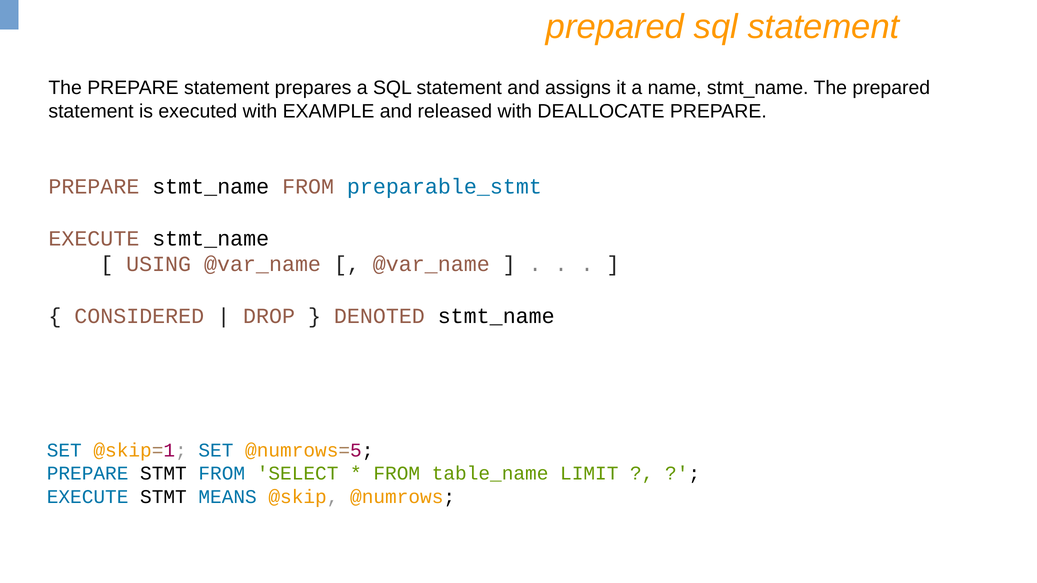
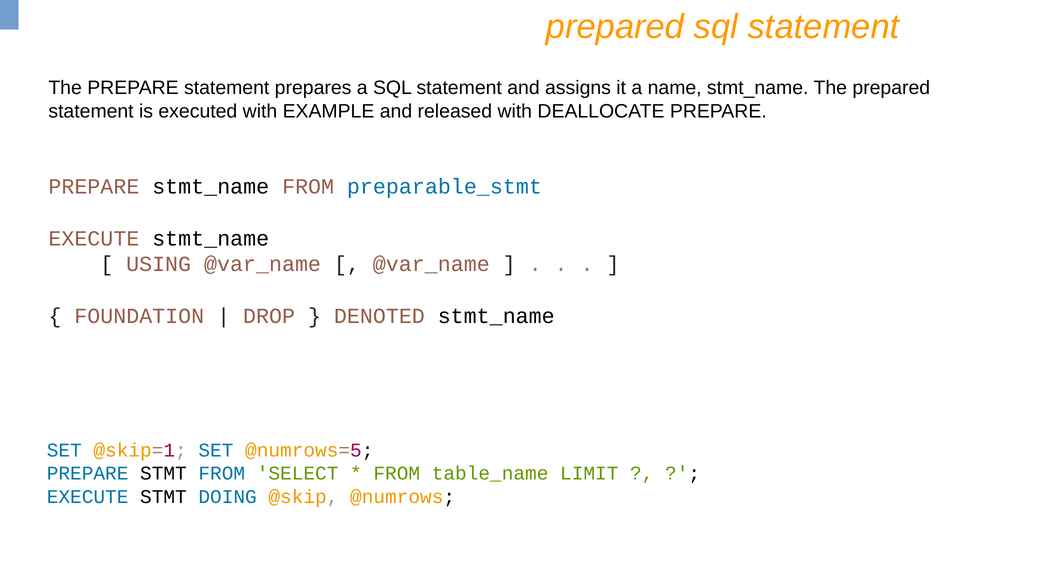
CONSIDERED: CONSIDERED -> FOUNDATION (139, 316)
MEANS: MEANS -> DOING (228, 497)
